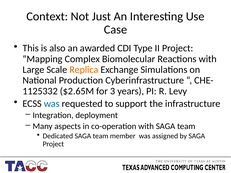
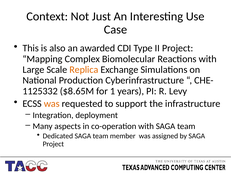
$2.65M: $2.65M -> $8.65M (77, 91)
3: 3 -> 1 (113, 91)
was colour: blue -> orange (52, 104)
